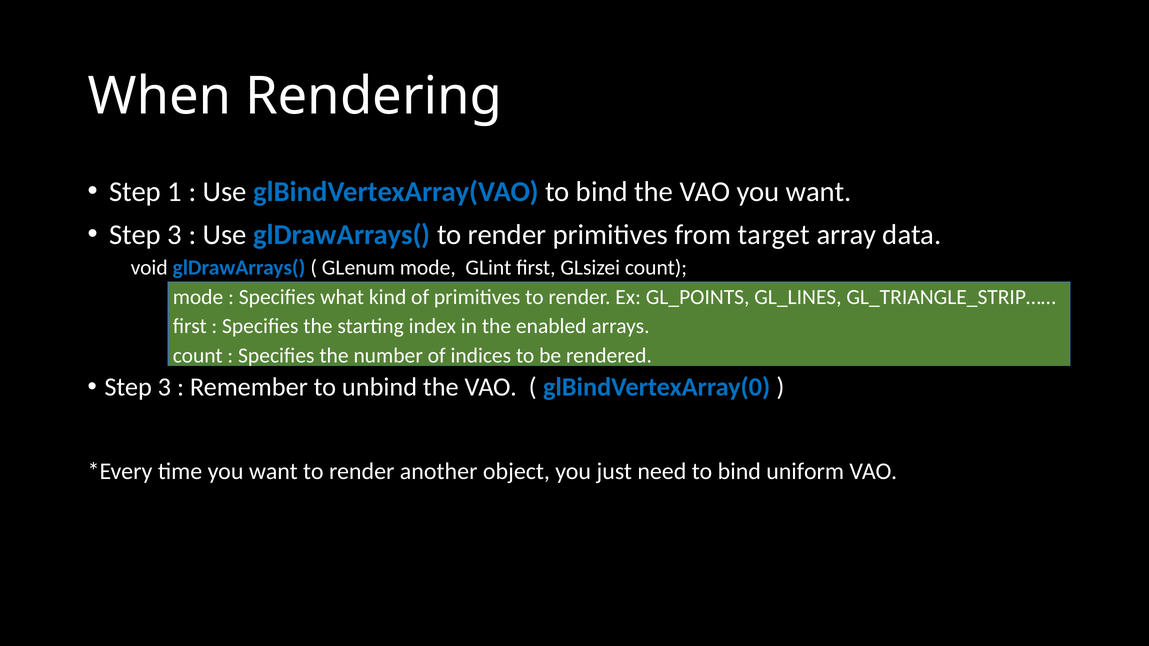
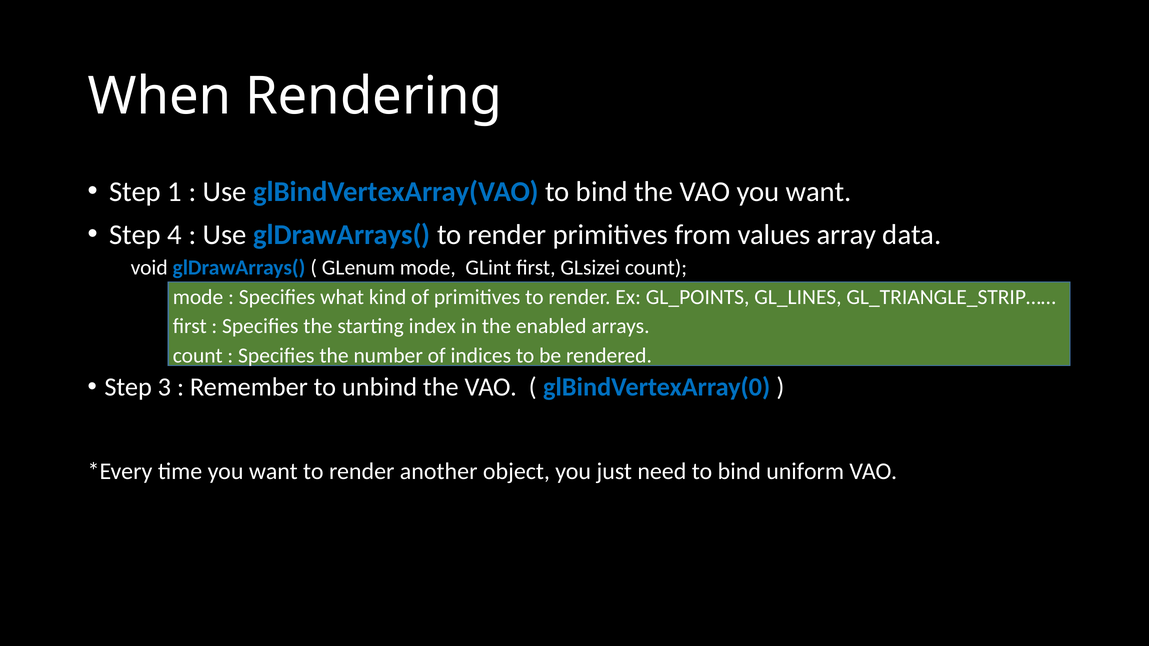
3: 3 -> 4 (175, 235)
target: target -> values (774, 235)
